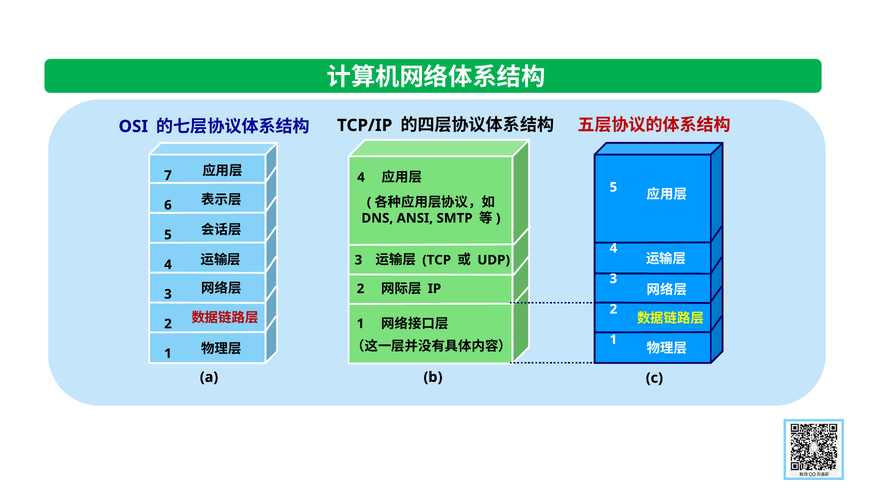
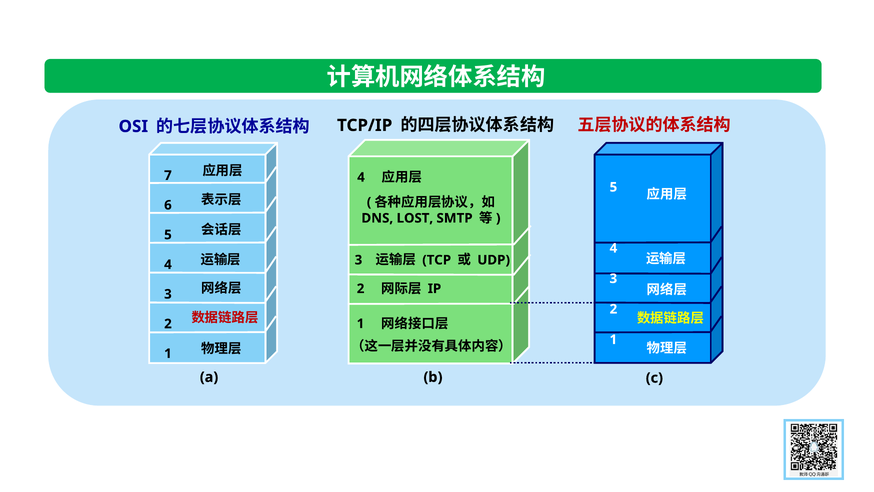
ANSI: ANSI -> LOST (415, 218)
